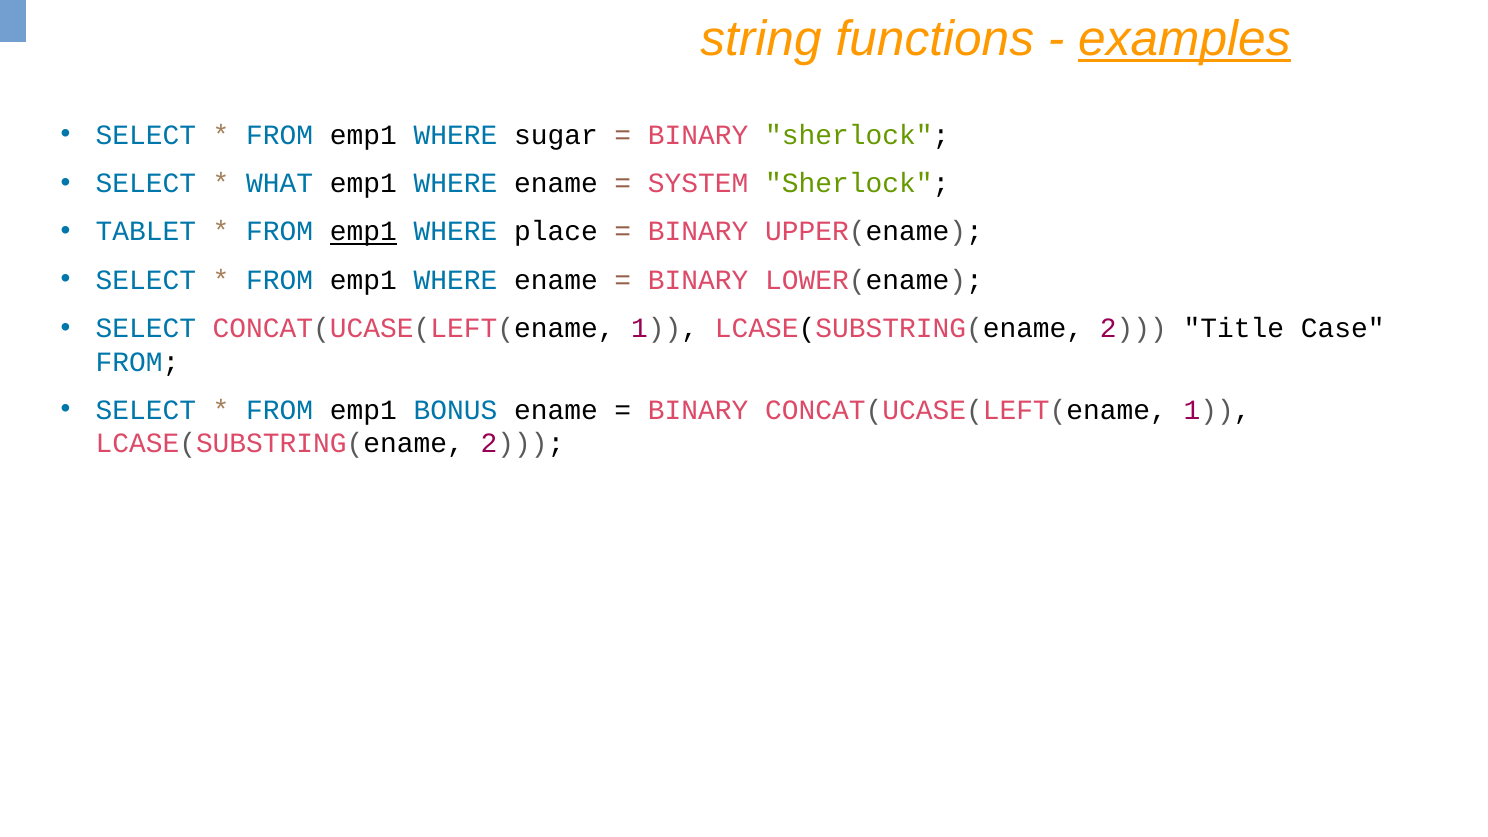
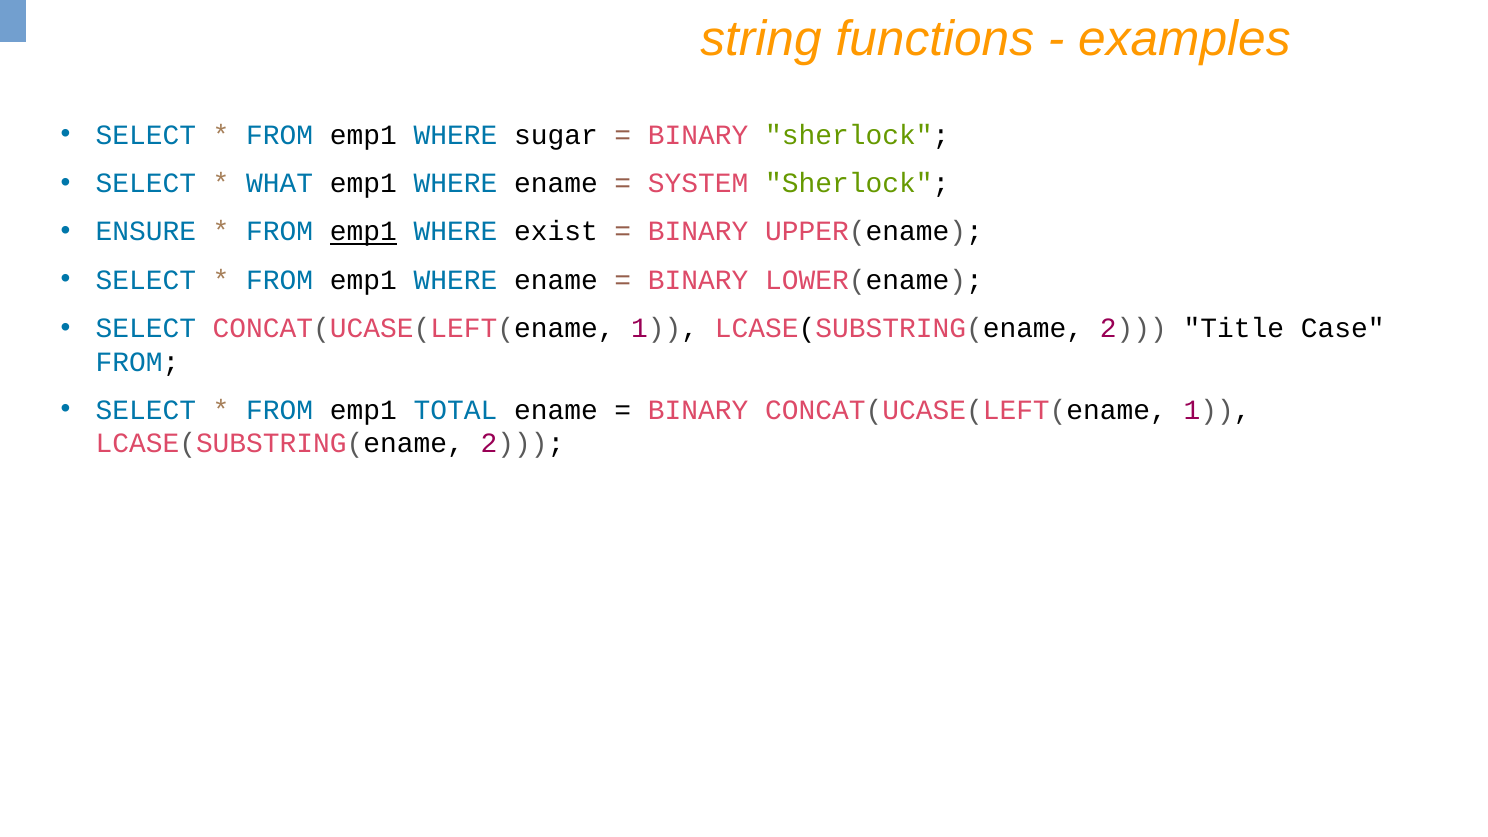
examples underline: present -> none (1184, 39)
TABLET: TABLET -> ENSURE (146, 232)
place: place -> exist (556, 232)
BONUS: BONUS -> TOTAL (455, 410)
